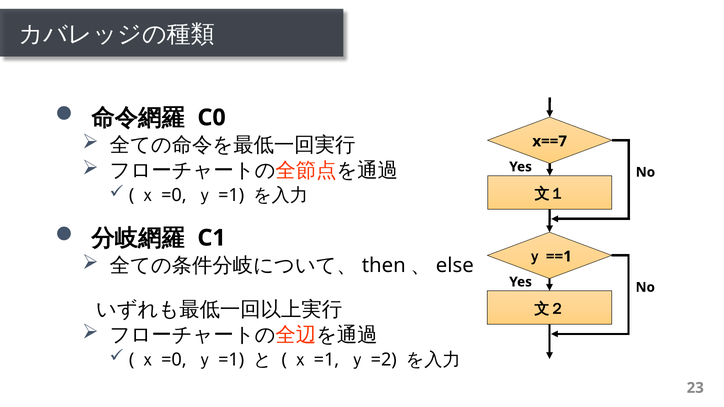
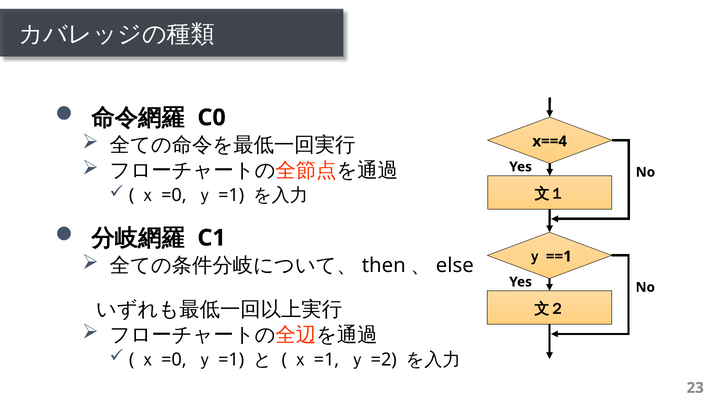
x==7: x==7 -> x==4 (550, 141)
